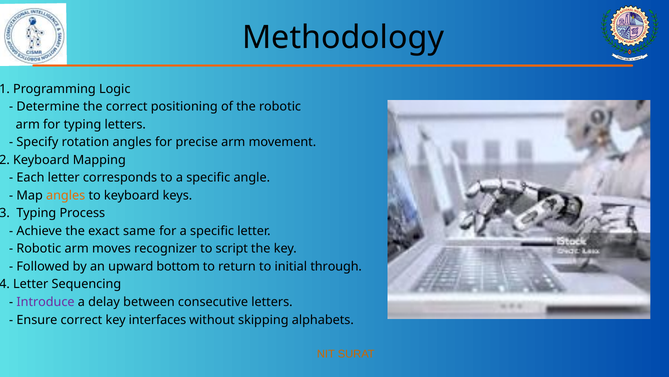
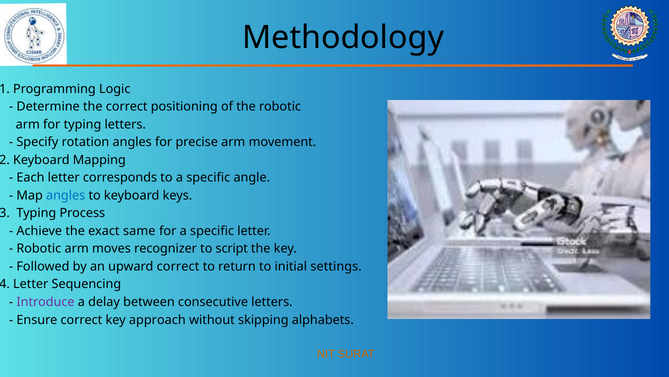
angles colour: orange -> blue (66, 195)
upward bottom: bottom -> correct (178, 266)
through: through -> settings (336, 266)
interfaces: interfaces -> approach (157, 319)
